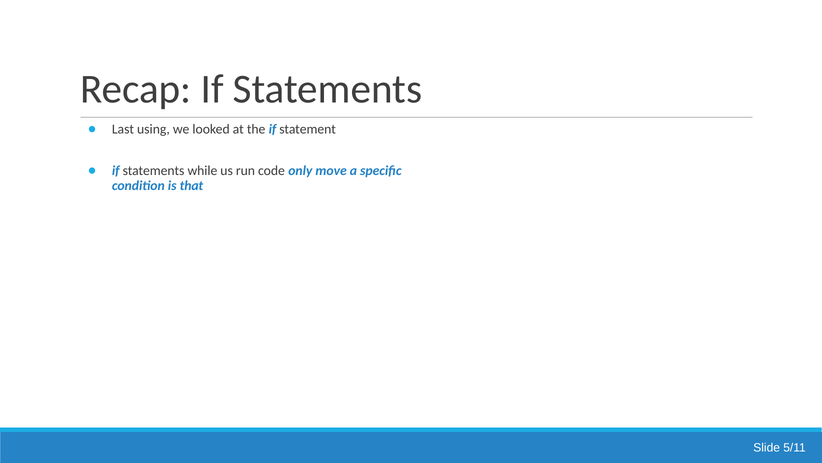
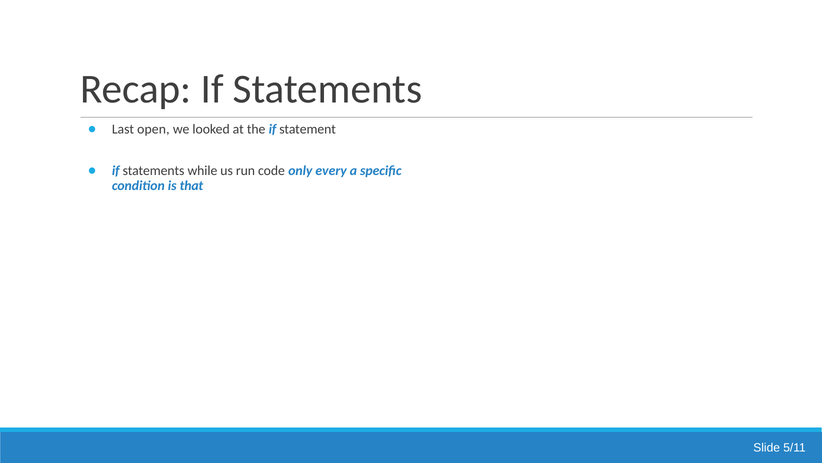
using: using -> open (153, 129)
move: move -> every (331, 170)
